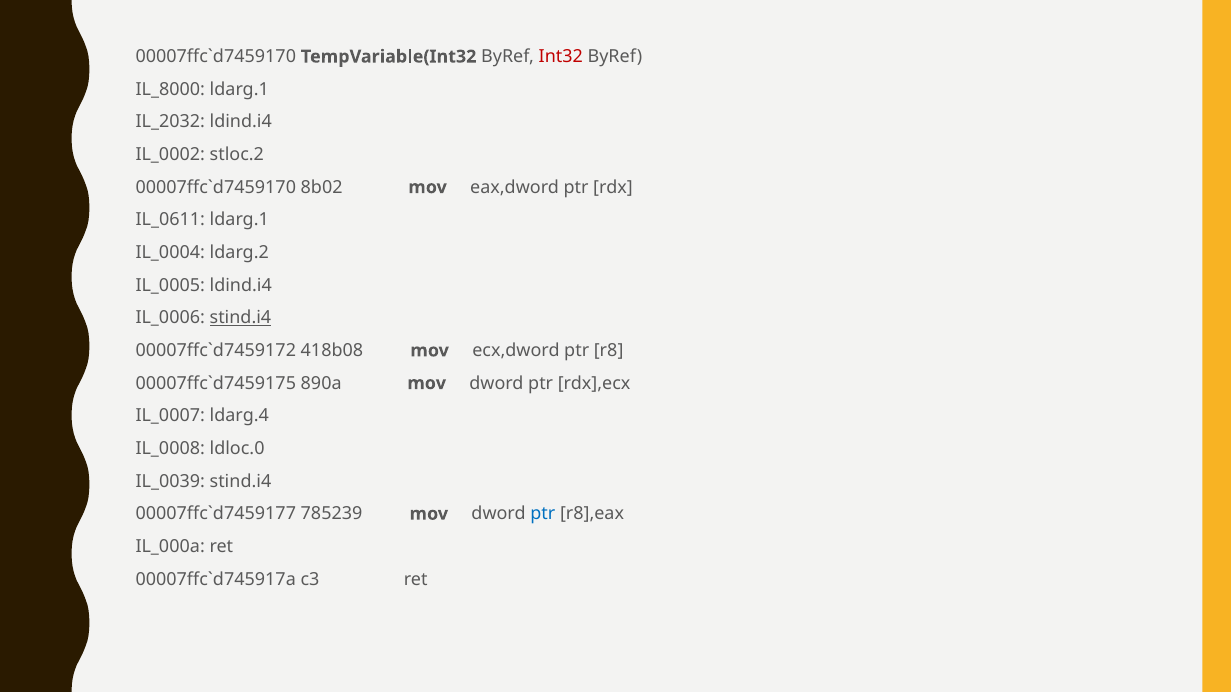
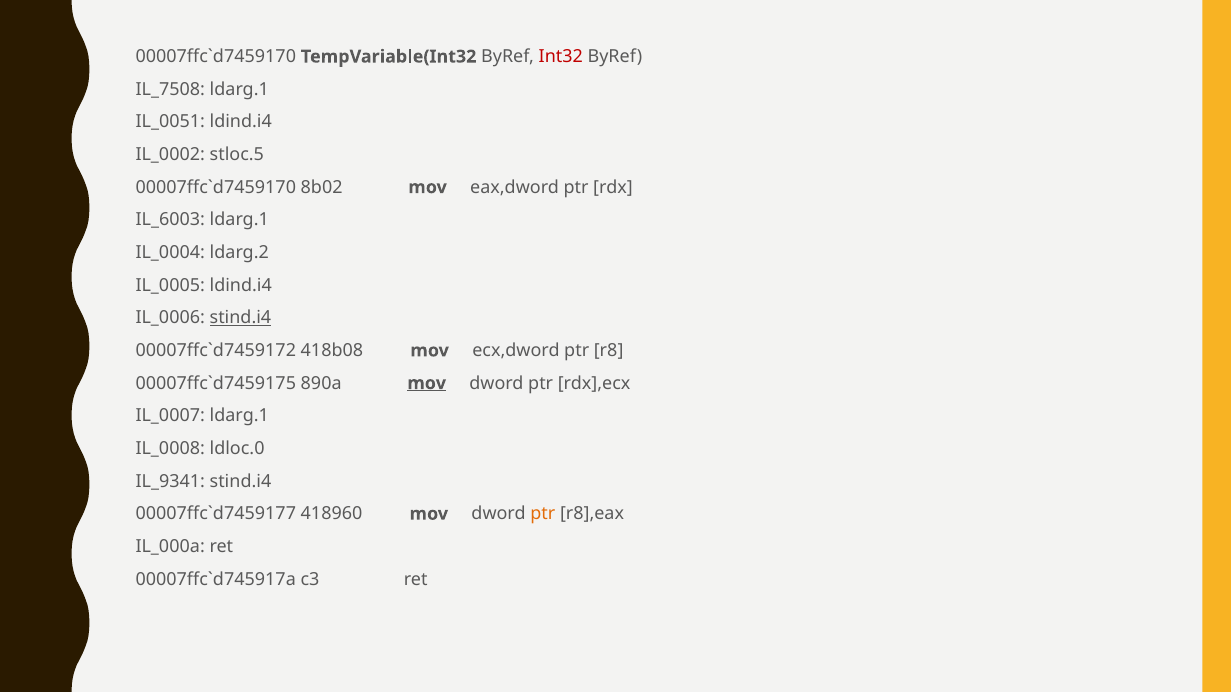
IL_8000: IL_8000 -> IL_7508 (170, 89)
IL_2032: IL_2032 -> IL_0051 (170, 122)
stloc.2: stloc.2 -> stloc.5 (237, 155)
IL_0611: IL_0611 -> IL_6003 (170, 220)
mov underline: none -> present (427, 383)
IL_0007 ldarg.4: ldarg.4 -> ldarg.1 (239, 416)
IL_0039: IL_0039 -> IL_9341 (170, 481)
785239: 785239 -> 418960 (332, 514)
ptr colour: blue -> orange (543, 514)
